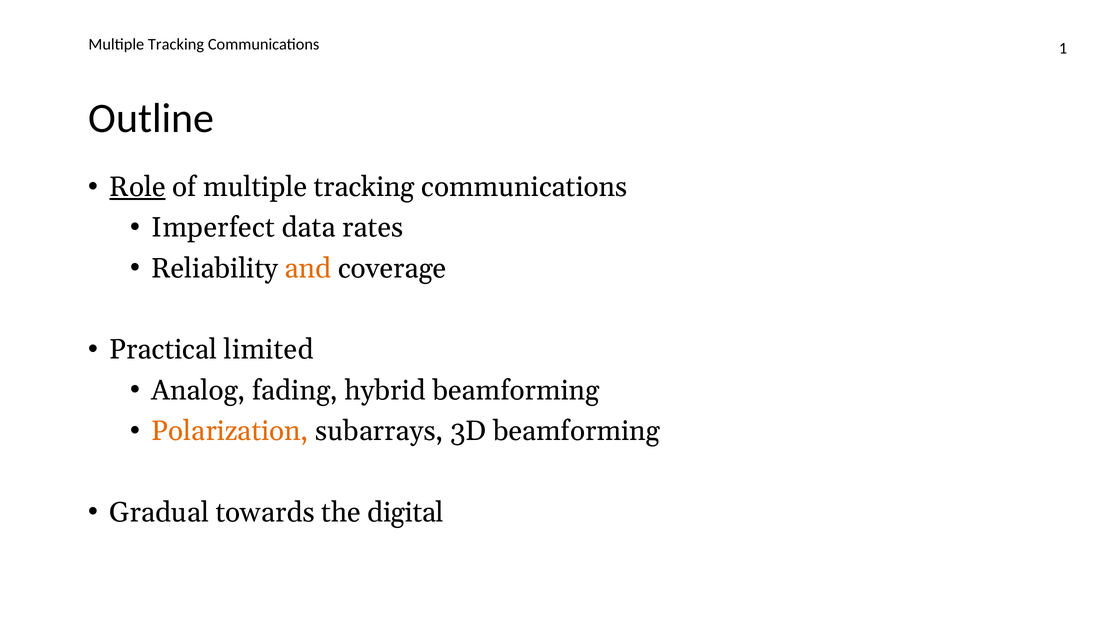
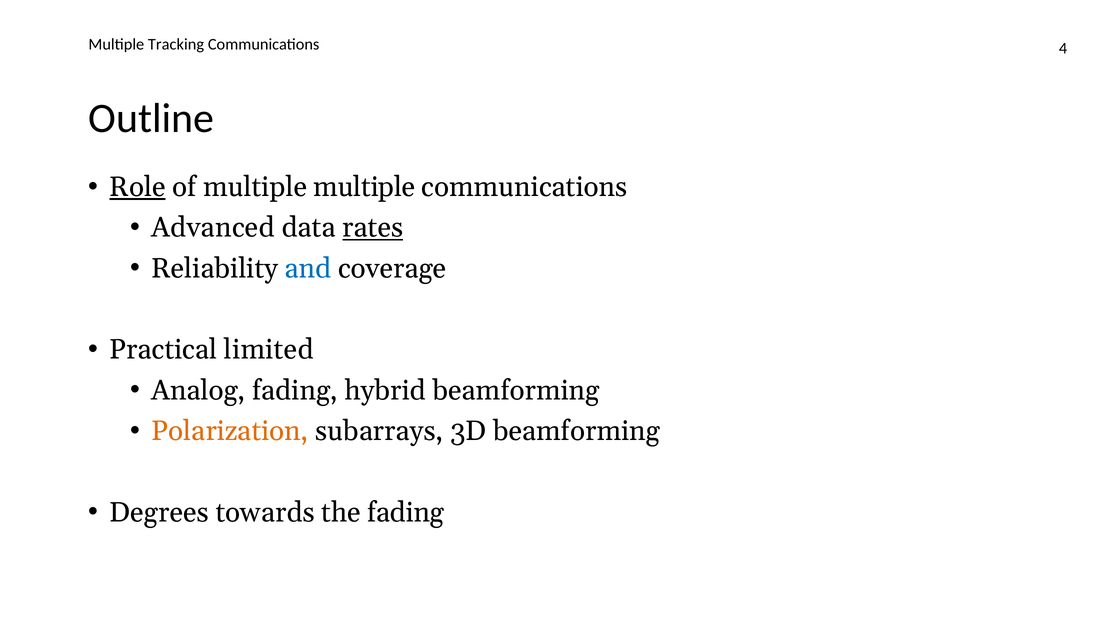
1: 1 -> 4 (1063, 48)
of multiple tracking: tracking -> multiple (364, 187)
Imperfect: Imperfect -> Advanced (213, 228)
rates underline: none -> present (373, 228)
and colour: orange -> blue (308, 268)
Gradual: Gradual -> Degrees (159, 512)
the digital: digital -> fading (406, 512)
